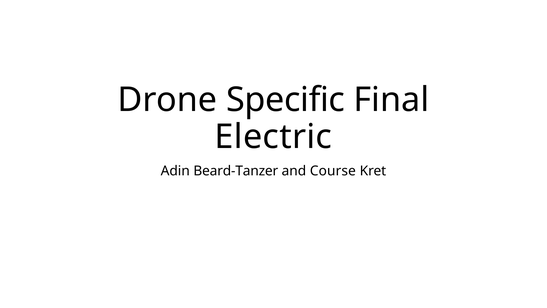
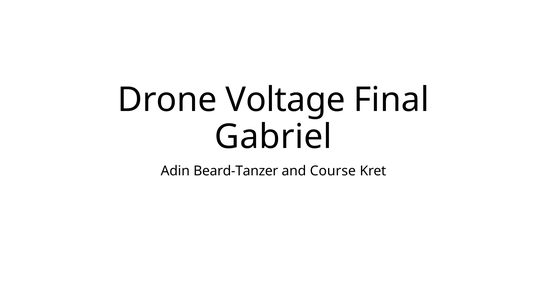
Specific: Specific -> Voltage (286, 100)
Electric: Electric -> Gabriel (273, 137)
